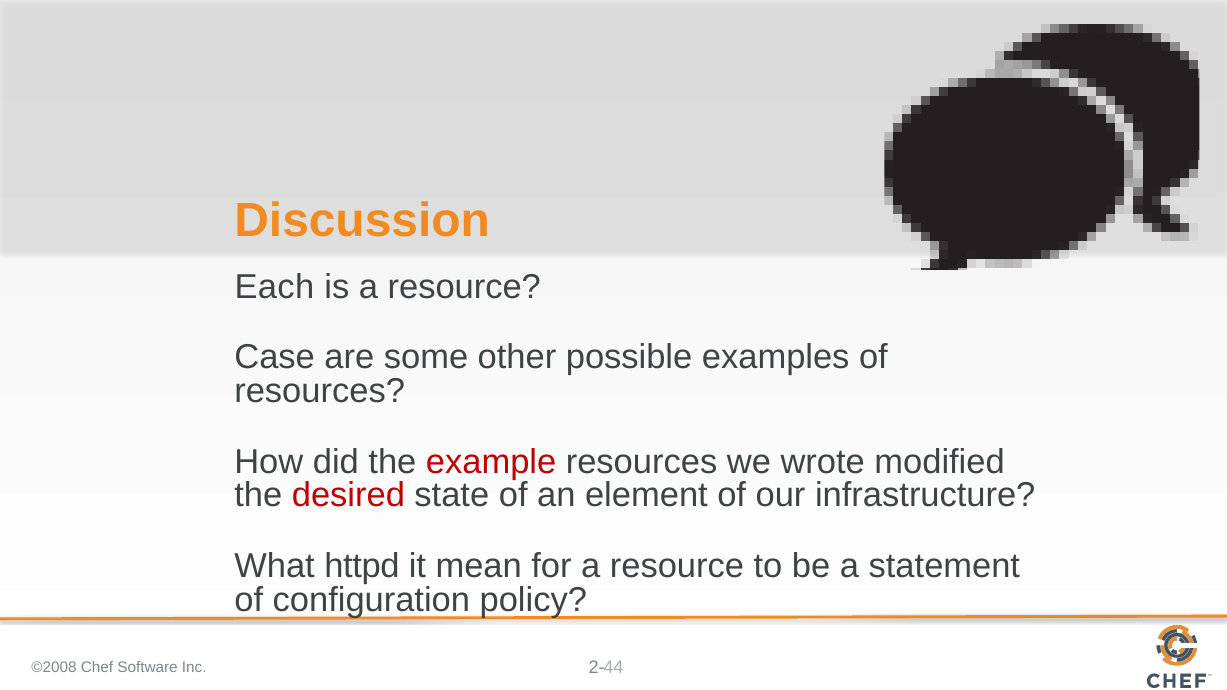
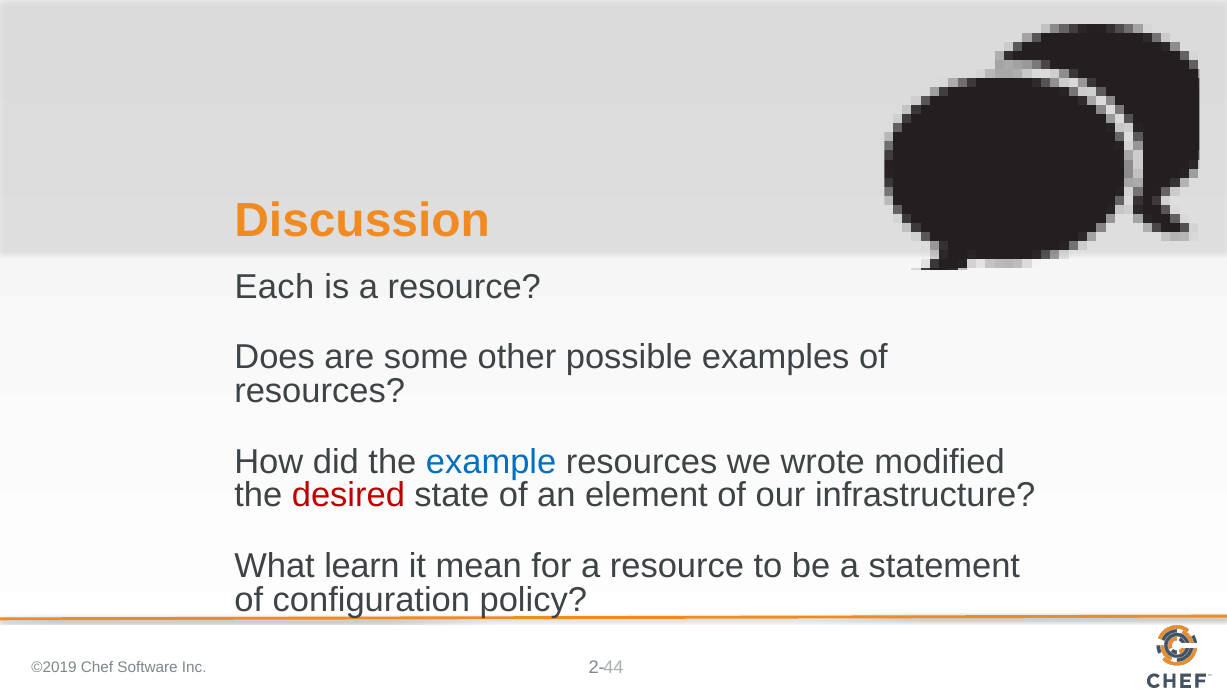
Case: Case -> Does (275, 358)
example colour: red -> blue (491, 462)
httpd: httpd -> learn (362, 566)
©2008: ©2008 -> ©2019 (54, 668)
